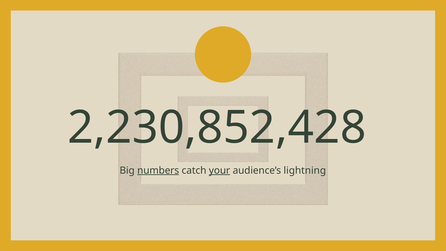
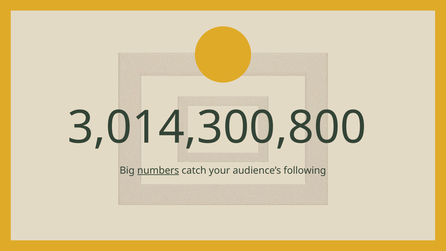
2,230,852,428: 2,230,852,428 -> 3,014,300,800 (217, 127)
your underline: present -> none (220, 170)
lightning: lightning -> following (305, 170)
